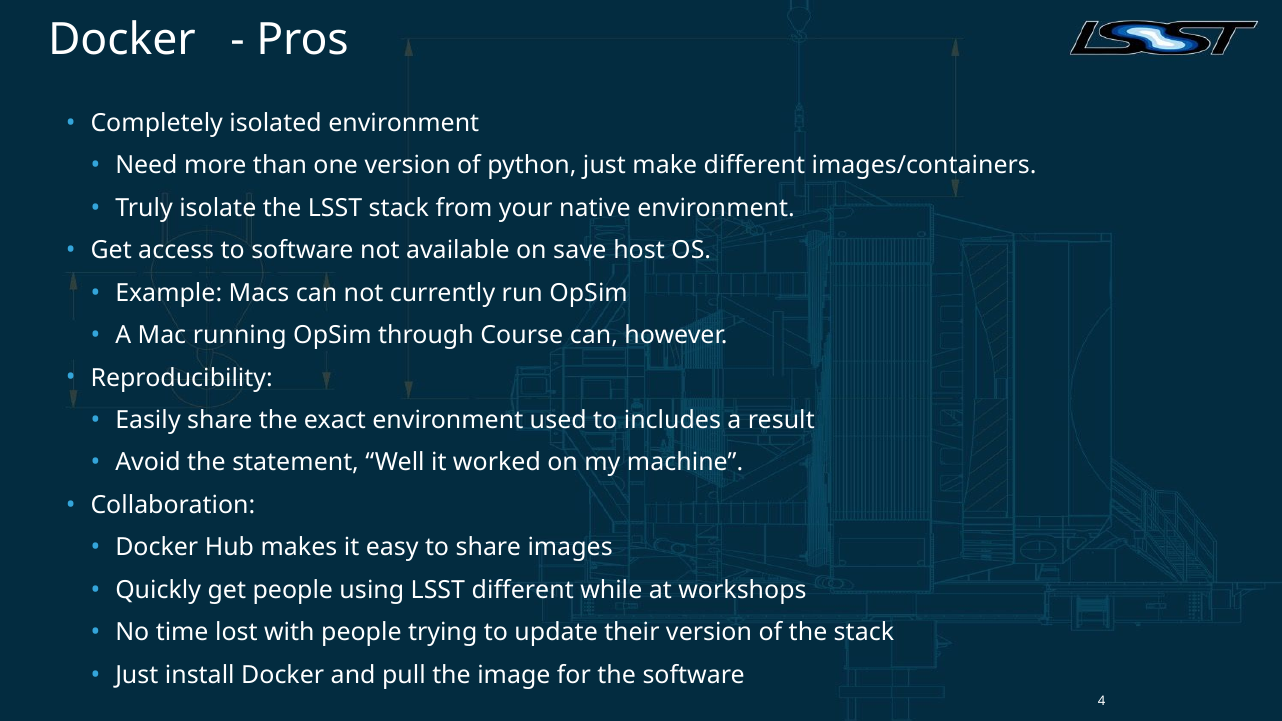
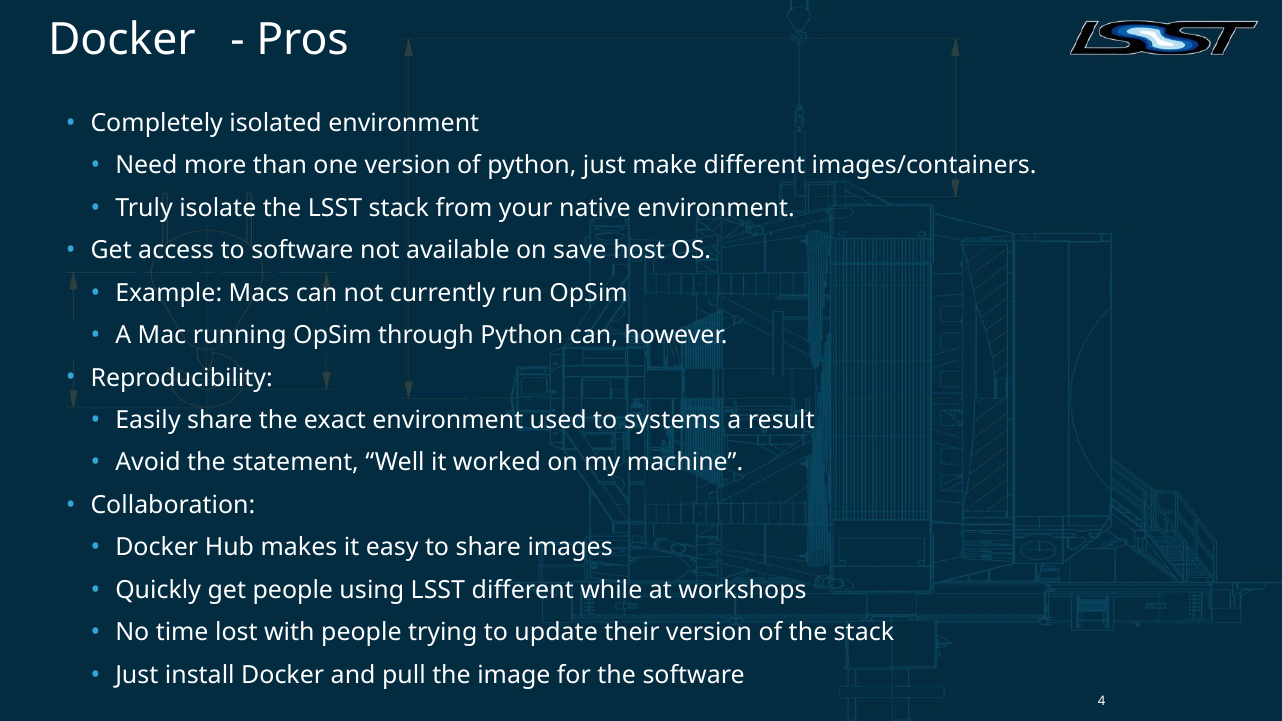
through Course: Course -> Python (522, 335)
includes: includes -> systems (672, 420)
